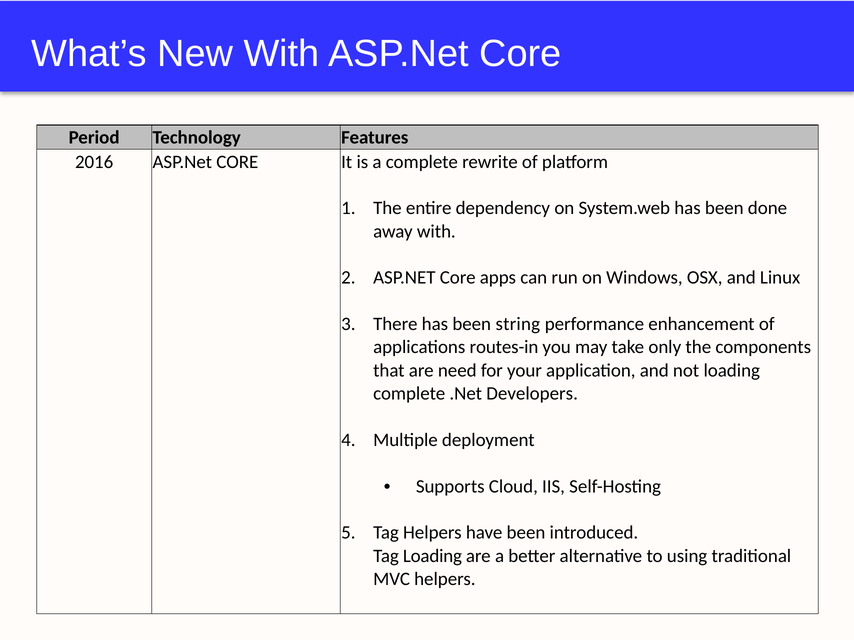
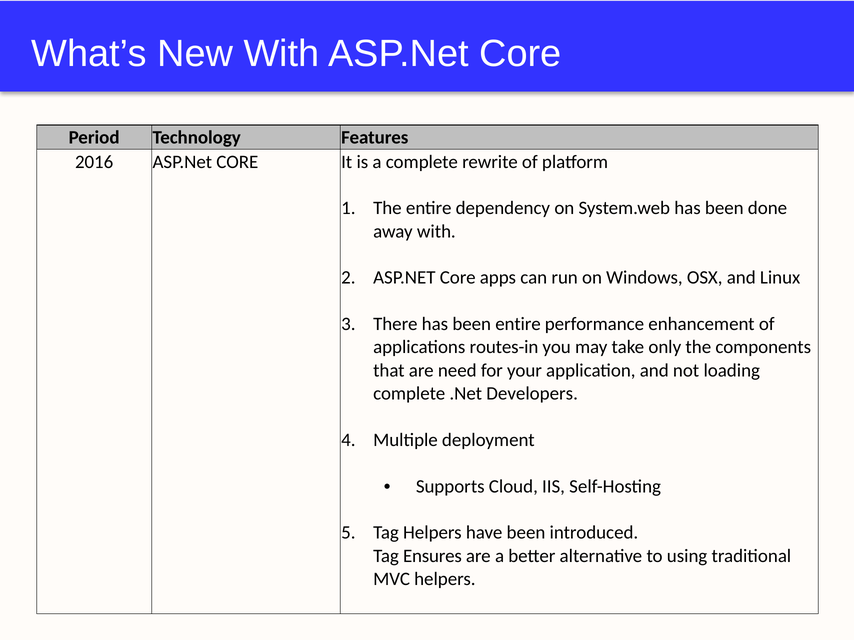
been string: string -> entire (518, 324)
Tag Loading: Loading -> Ensures (432, 556)
